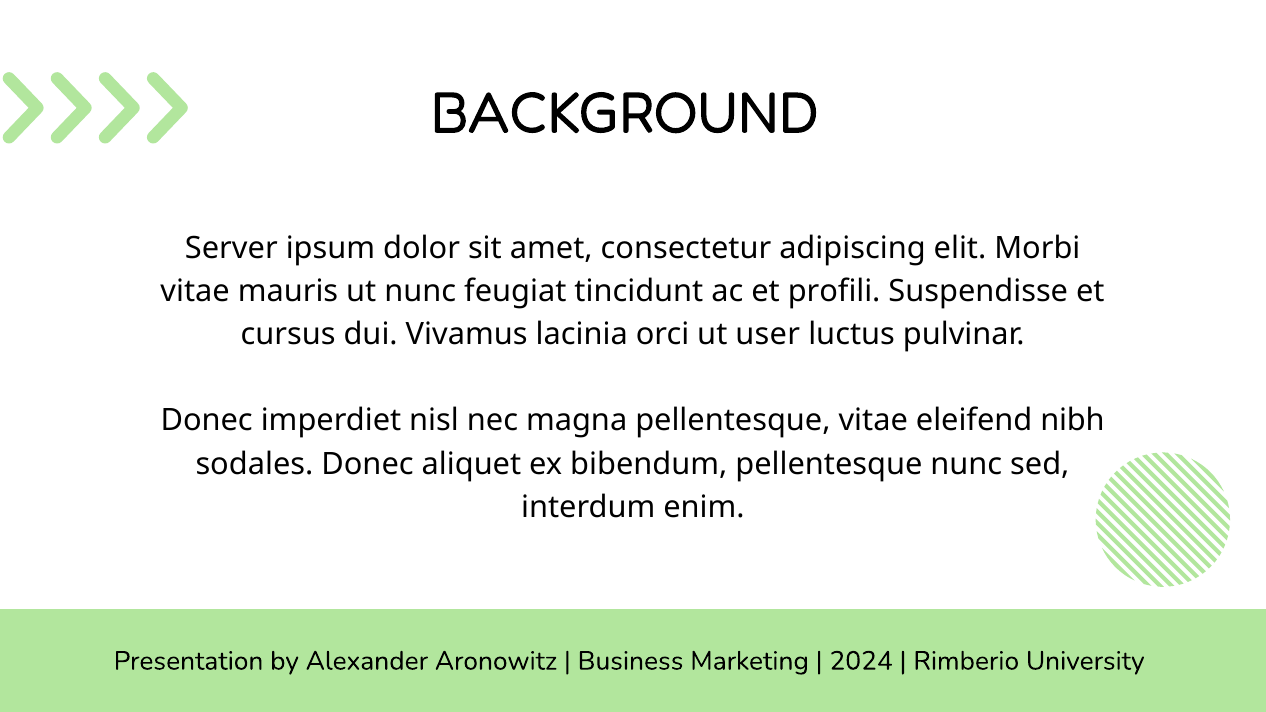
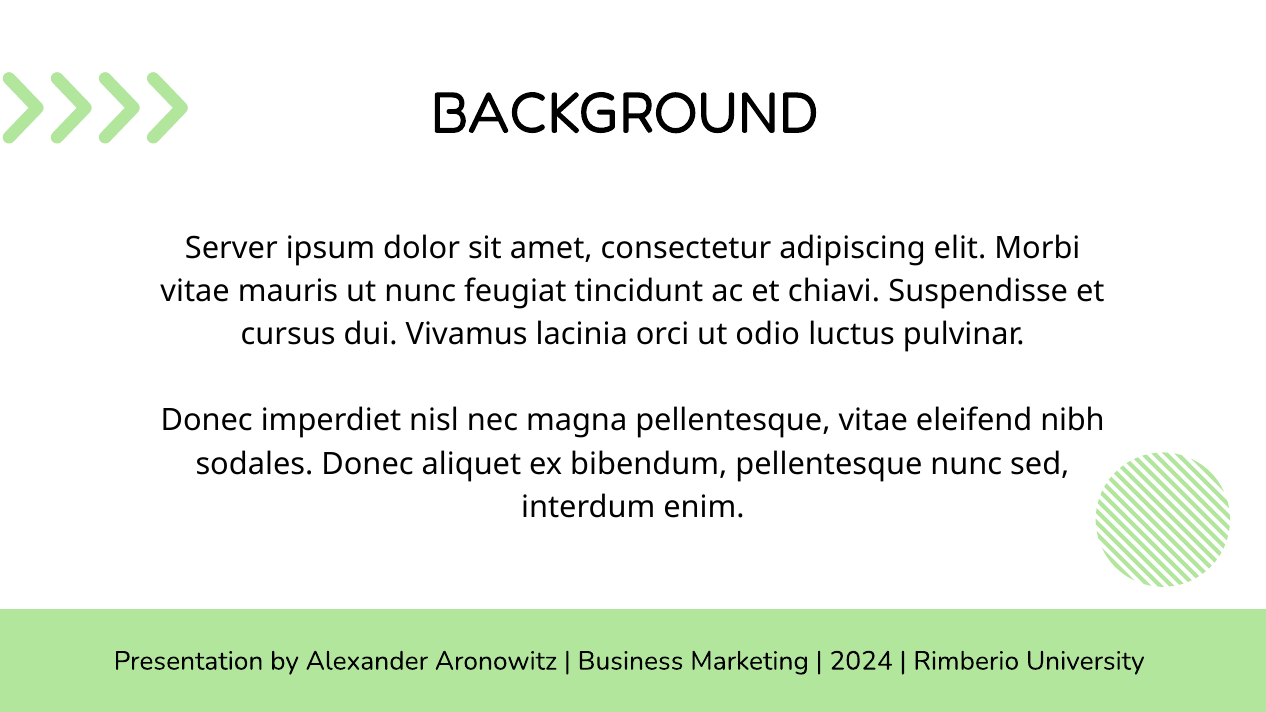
profili: profili -> chiavi (834, 292)
user: user -> odio (768, 335)
